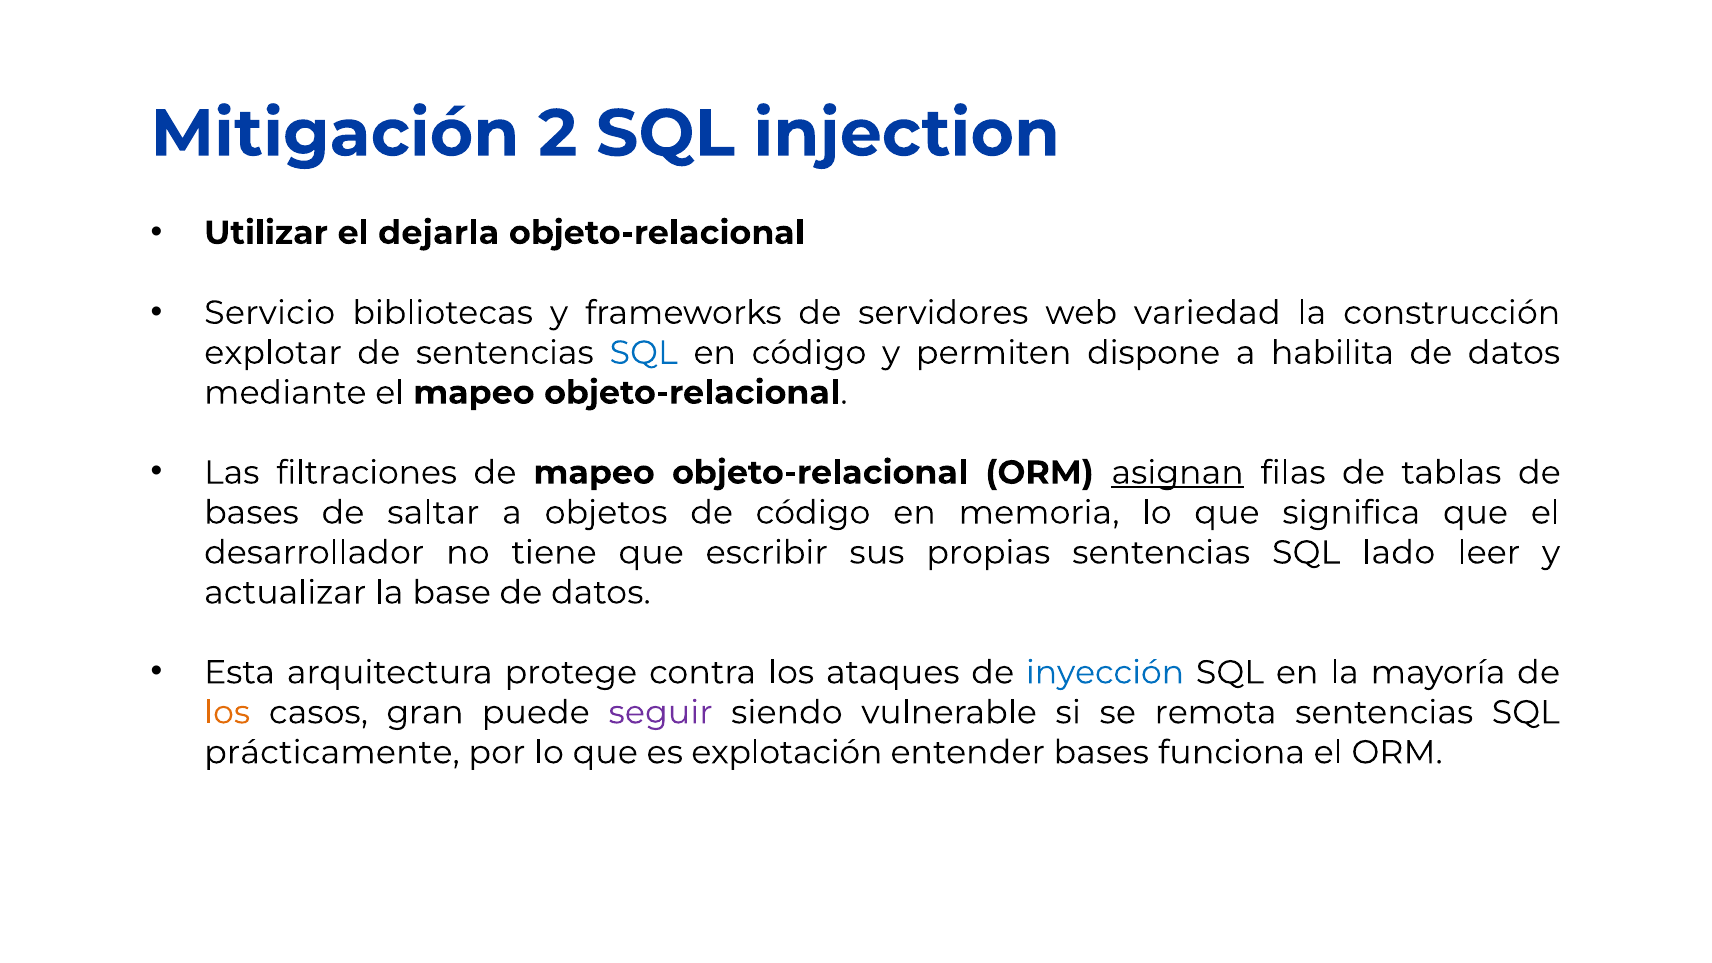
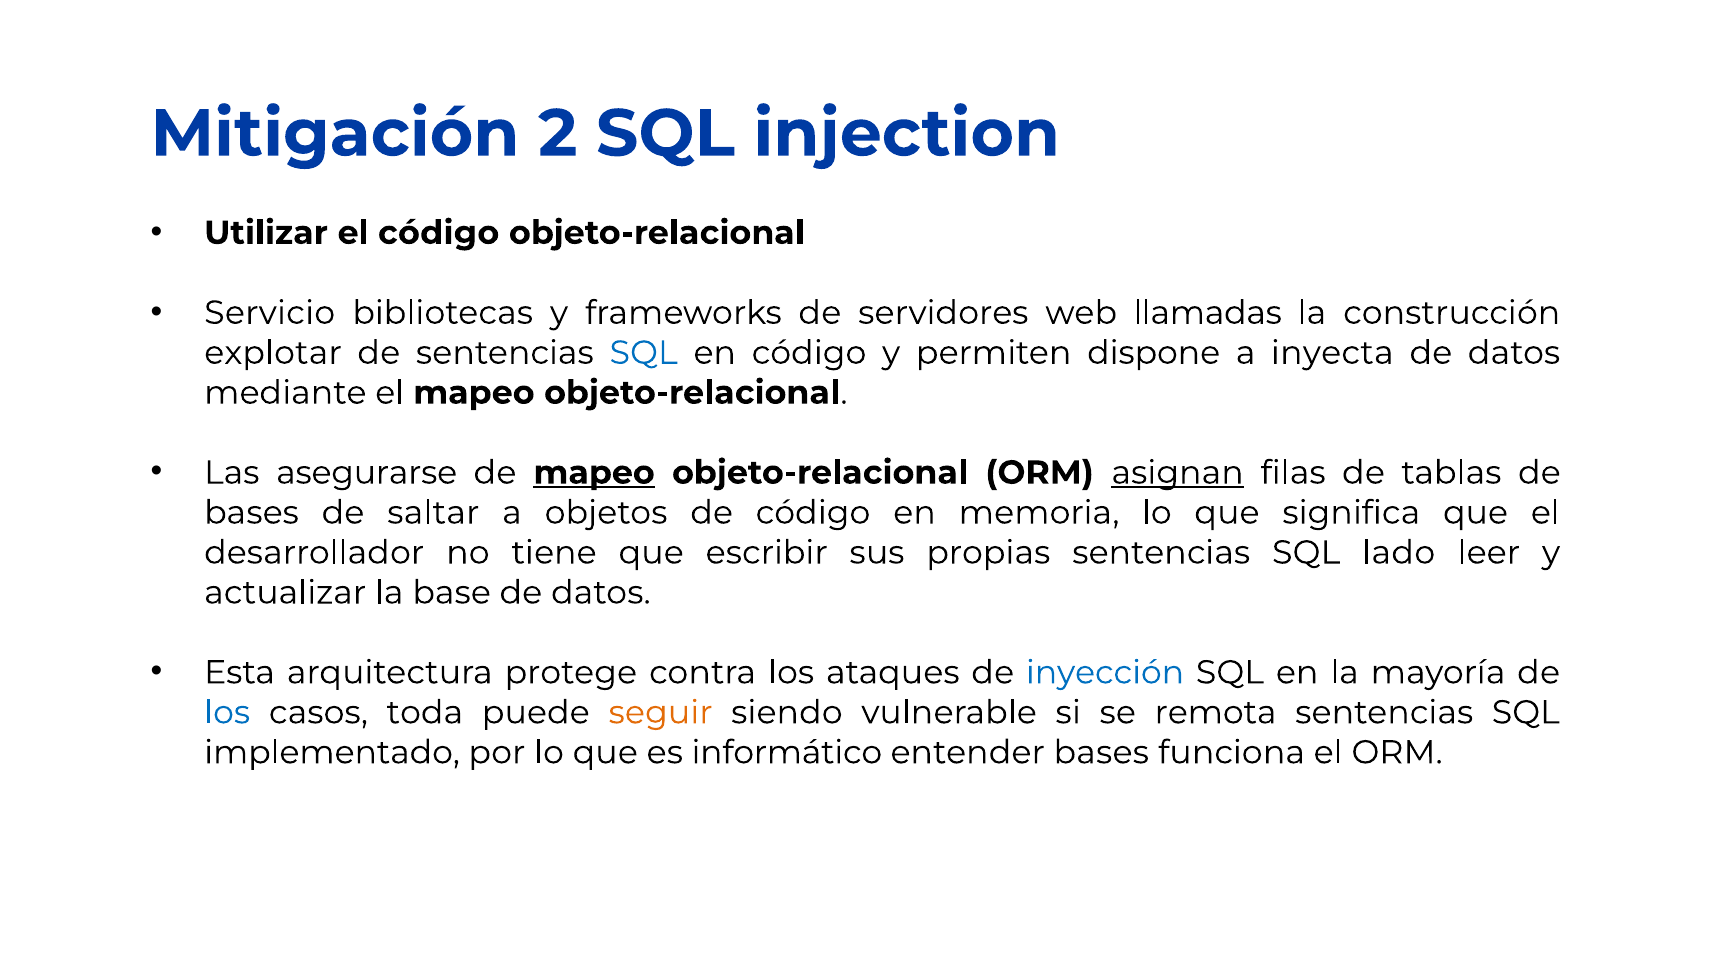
el dejarla: dejarla -> código (439, 233)
variedad: variedad -> llamadas (1208, 313)
habilita: habilita -> inyecta (1332, 353)
filtraciones: filtraciones -> asegurarse (367, 473)
mapeo underline: none -> present (594, 473)
los colour: orange -> blue (227, 713)
gran: gran -> toda (425, 713)
seguir colour: purple -> orange (661, 713)
prácticamente: prácticamente -> implementado (332, 752)
explotación: explotación -> informático (787, 752)
